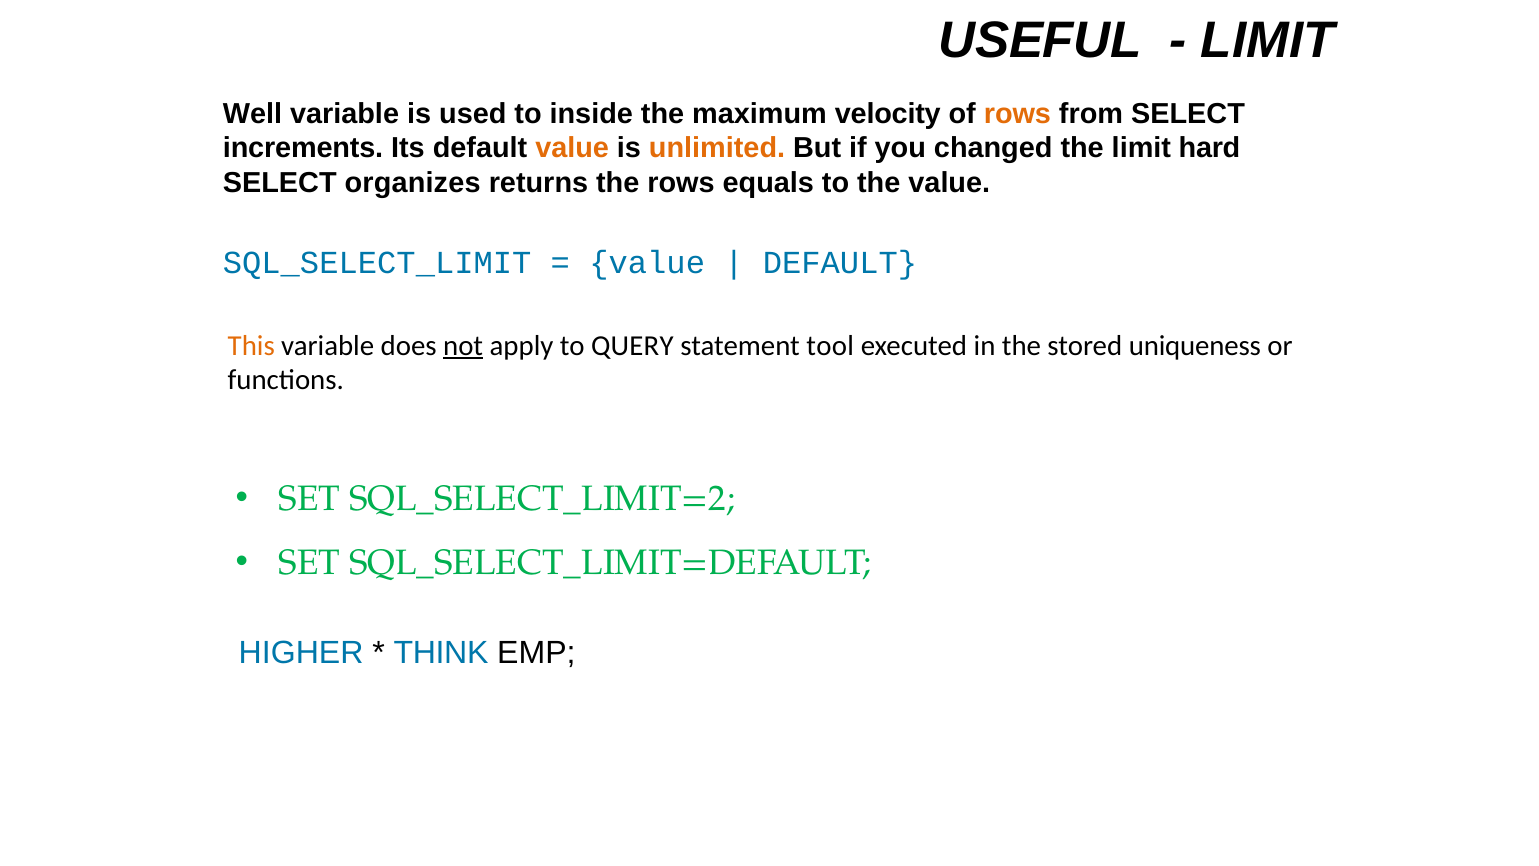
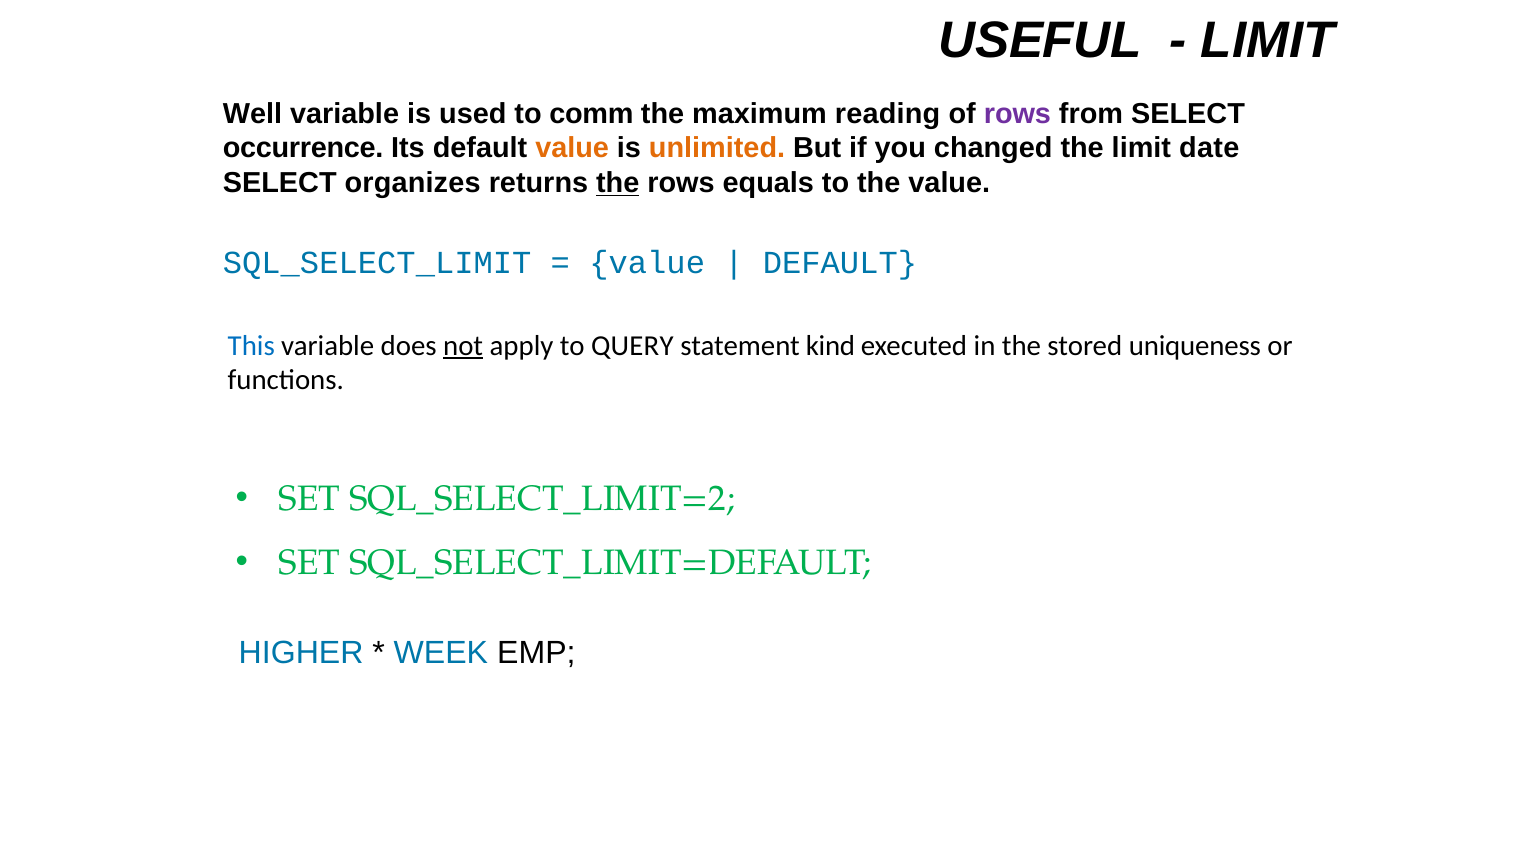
inside: inside -> comm (591, 114)
velocity: velocity -> reading (888, 114)
rows colour: orange -> purple (1017, 114)
increments: increments -> occurrence (303, 148)
hard: hard -> date (1209, 148)
the underline: none -> present (618, 183)
This colour: orange -> blue (251, 345)
tool: tool -> kind (830, 345)
THINK: THINK -> WEEK (441, 653)
